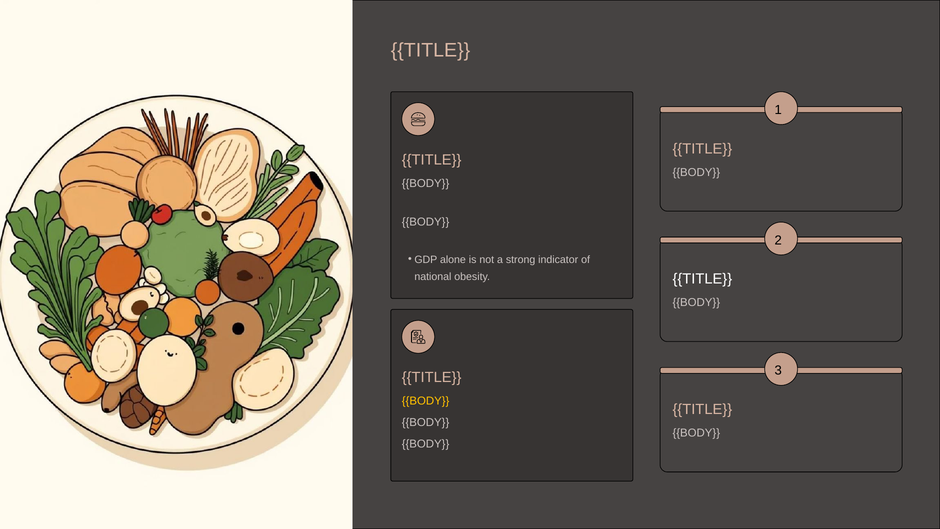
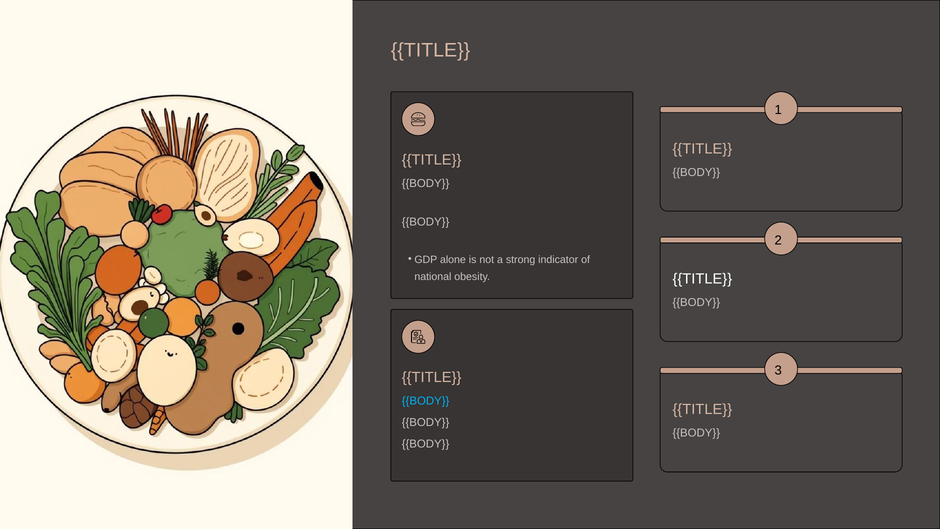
BODY colour: yellow -> light blue (426, 401)
